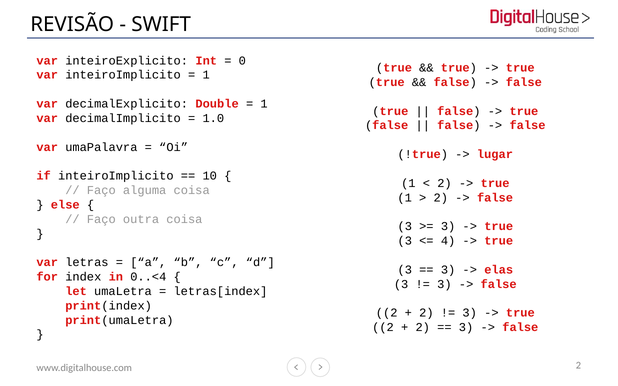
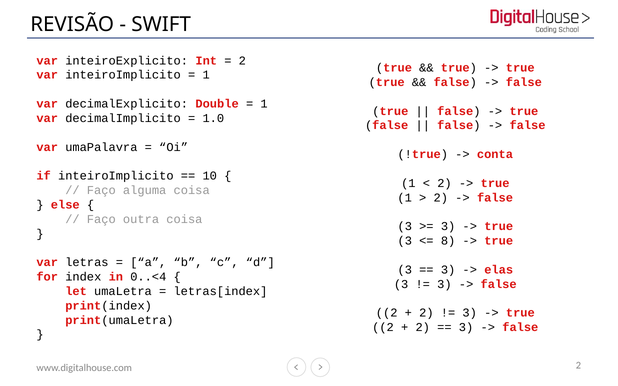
0: 0 -> 2 (242, 61)
lugar: lugar -> conta (495, 154)
4: 4 -> 8 (448, 241)
